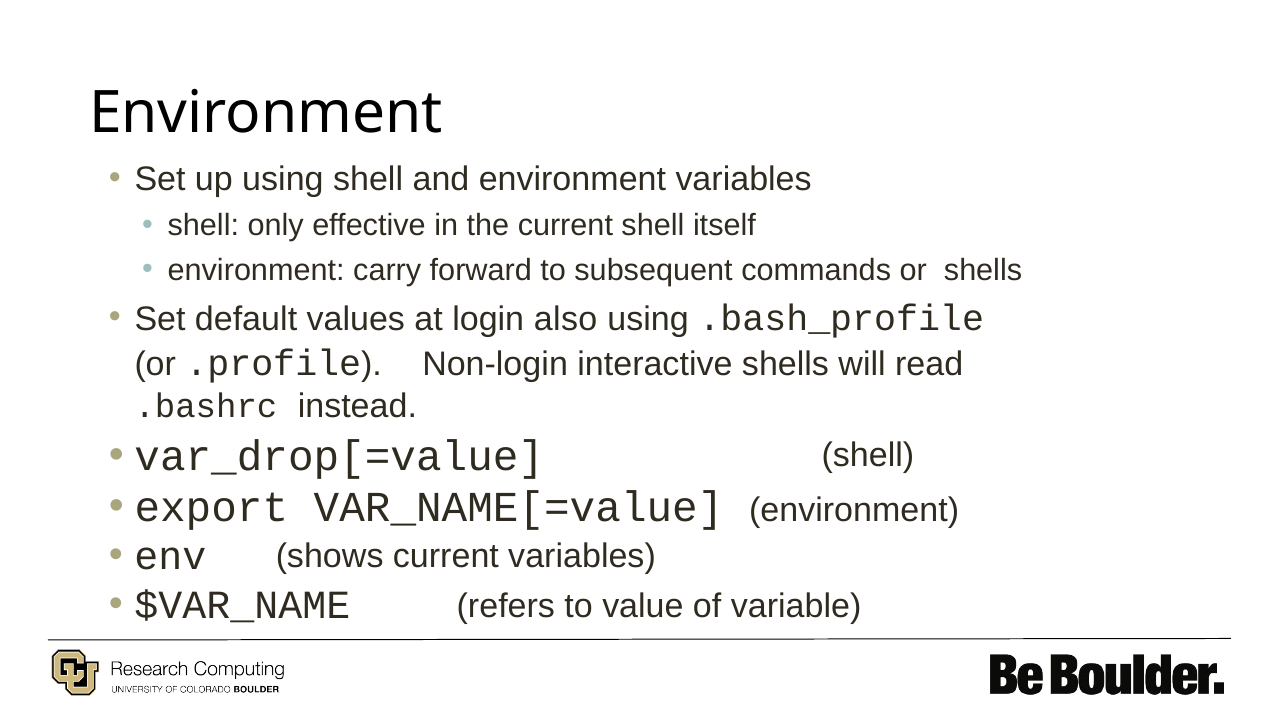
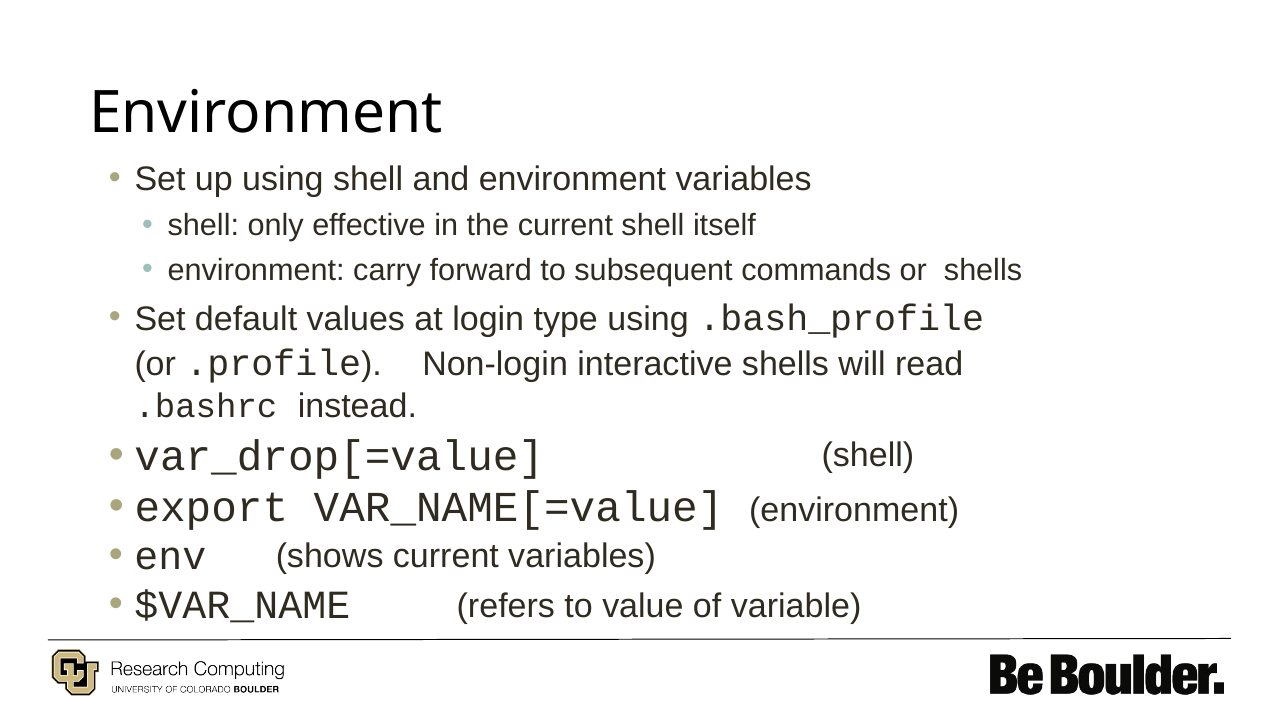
also: also -> type (566, 319)
